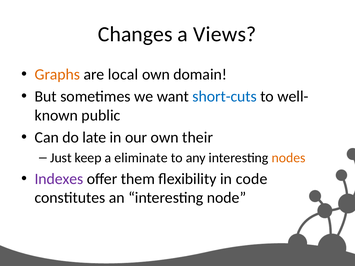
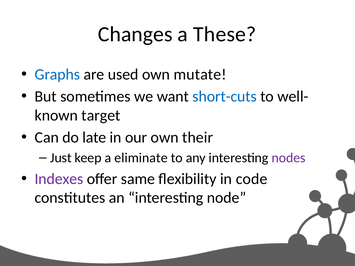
Views: Views -> These (225, 34)
Graphs colour: orange -> blue (57, 74)
local: local -> used (123, 74)
domain: domain -> mutate (200, 74)
public: public -> target (101, 116)
nodes colour: orange -> purple (289, 158)
them: them -> same (138, 179)
